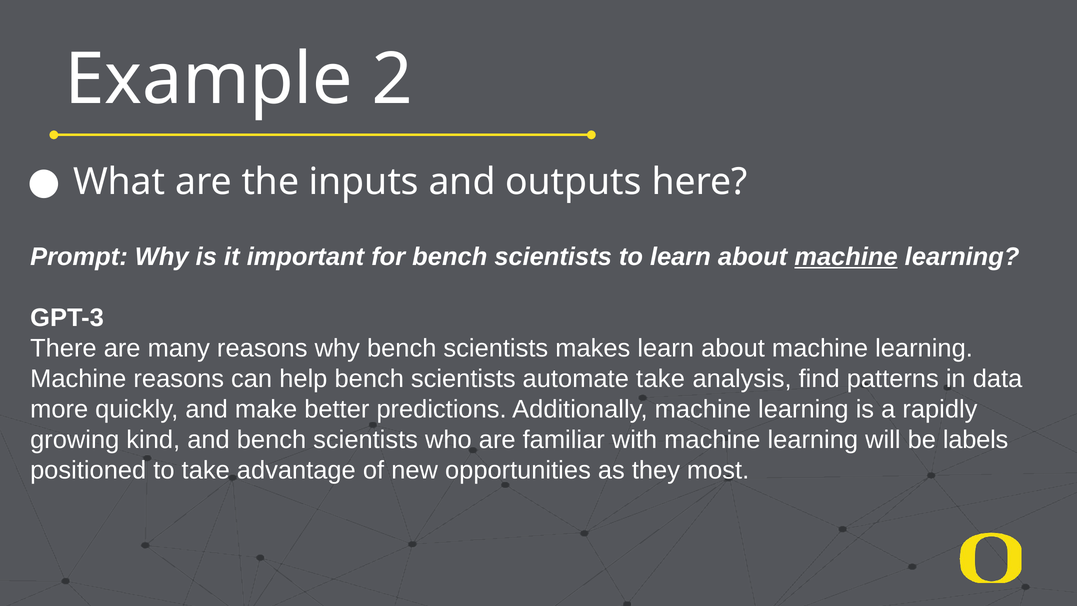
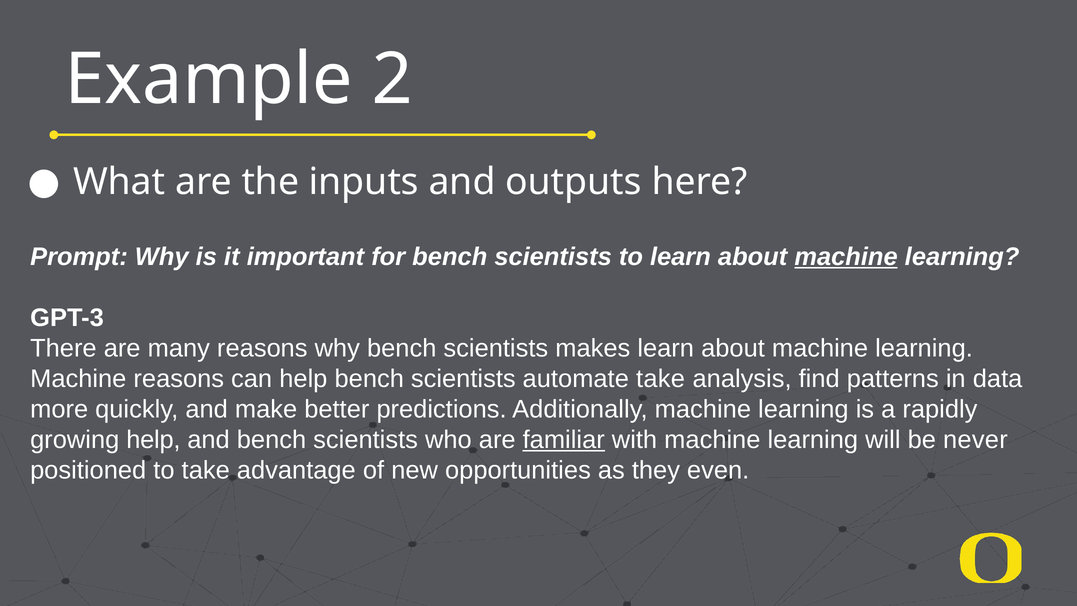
growing kind: kind -> help (153, 440)
familiar underline: none -> present (564, 440)
labels: labels -> never (975, 440)
most: most -> even (718, 470)
